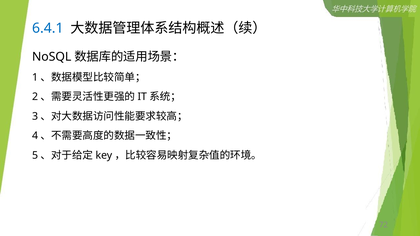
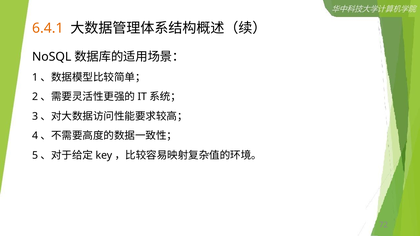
6.4.1 colour: blue -> orange (48, 28)
